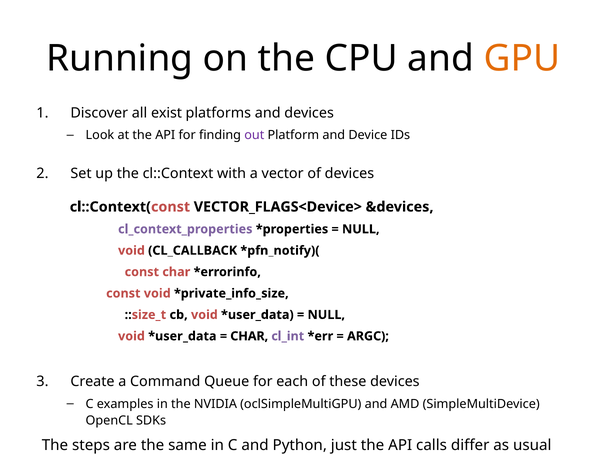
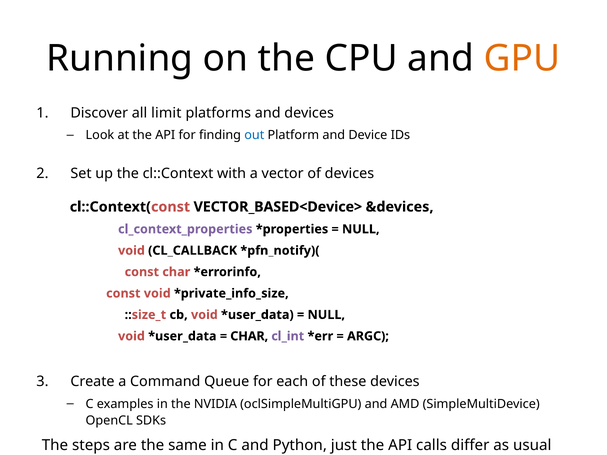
exist: exist -> limit (166, 113)
out colour: purple -> blue (254, 135)
VECTOR_FLAGS<Device>: VECTOR_FLAGS<Device> -> VECTOR_BASED<Device> (278, 207)
